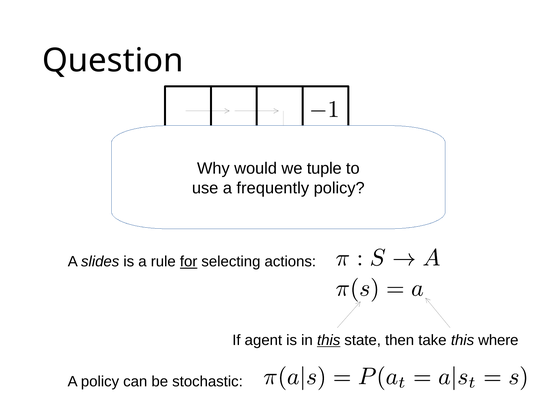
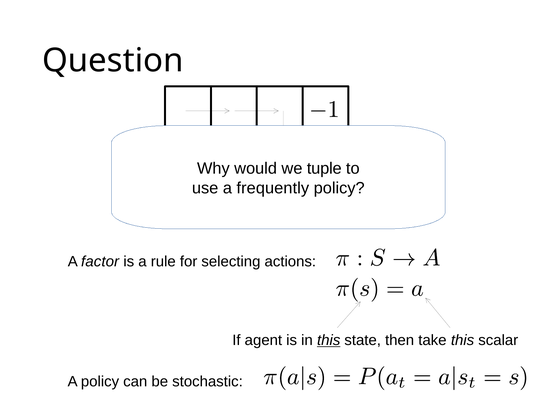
slides: slides -> factor (100, 261)
for underline: present -> none (189, 261)
where: where -> scalar (498, 340)
